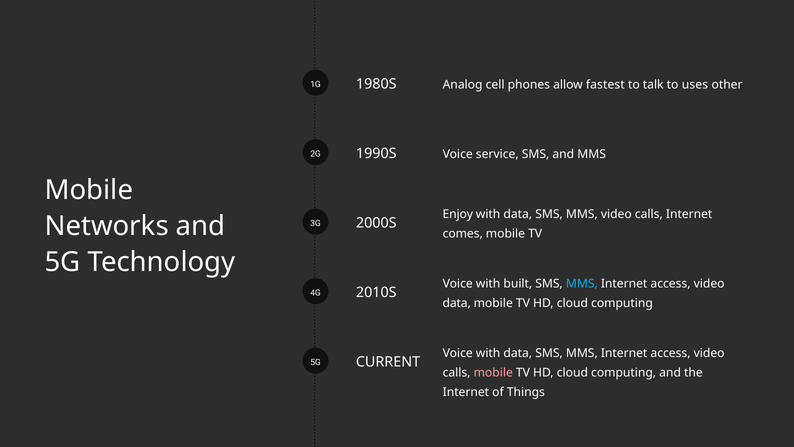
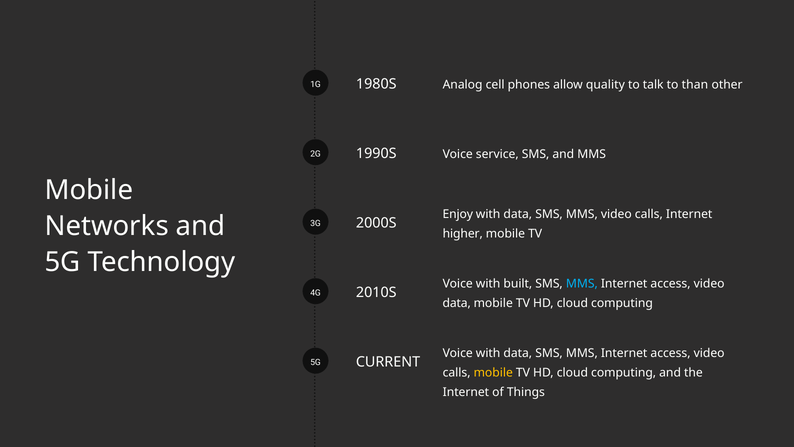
fastest: fastest -> quality (605, 85)
uses: uses -> than (695, 85)
comes: comes -> higher (463, 234)
mobile colour: pink -> yellow (493, 372)
